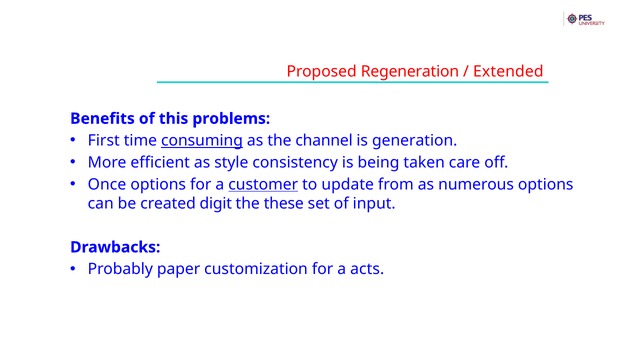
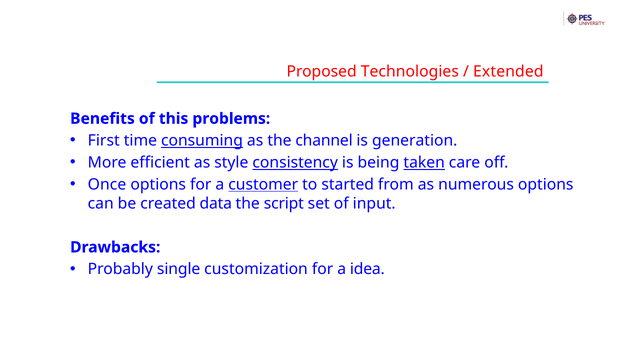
Regeneration: Regeneration -> Technologies (410, 72)
consistency underline: none -> present (295, 162)
taken underline: none -> present (424, 162)
update: update -> started (348, 184)
digit: digit -> data (216, 203)
these: these -> script (284, 203)
paper: paper -> single (179, 269)
acts: acts -> idea (367, 269)
